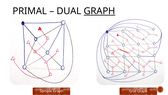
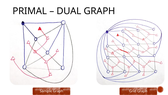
GRAPH underline: present -> none (99, 11)
